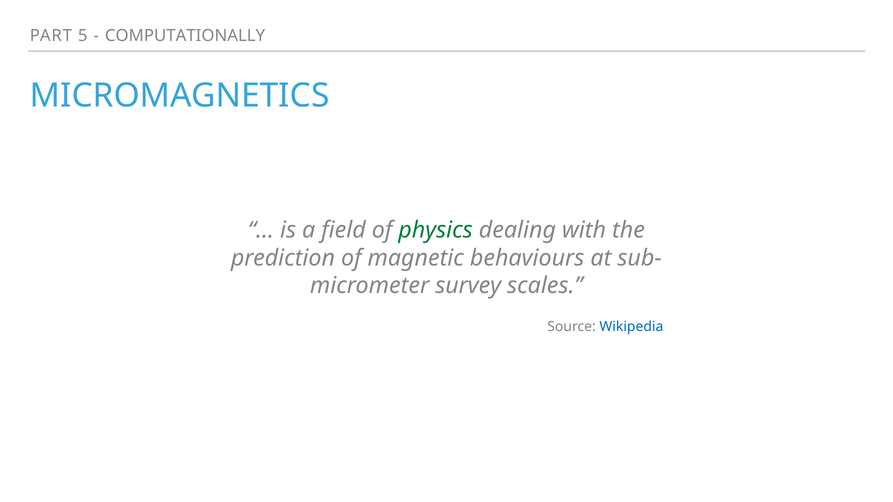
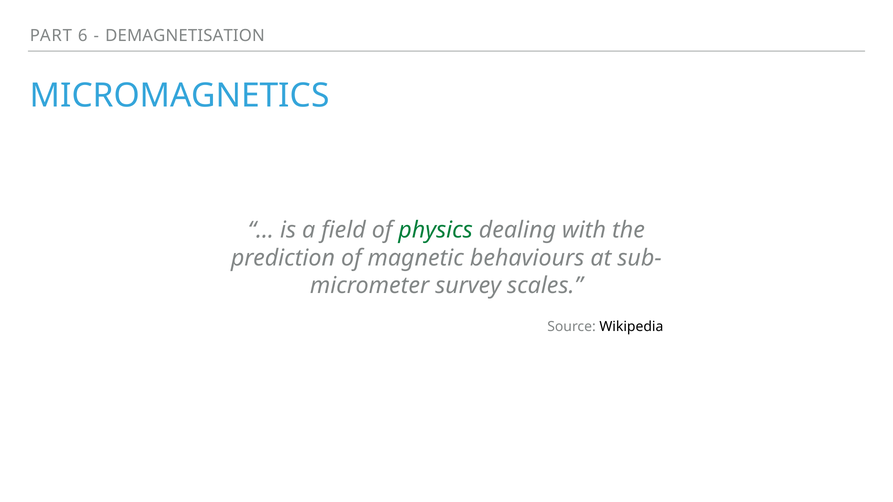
5: 5 -> 6 (83, 36)
COMPUTATIONALLY: COMPUTATIONALLY -> DEMAGNETISATION (185, 36)
Wikipedia colour: blue -> black (631, 327)
